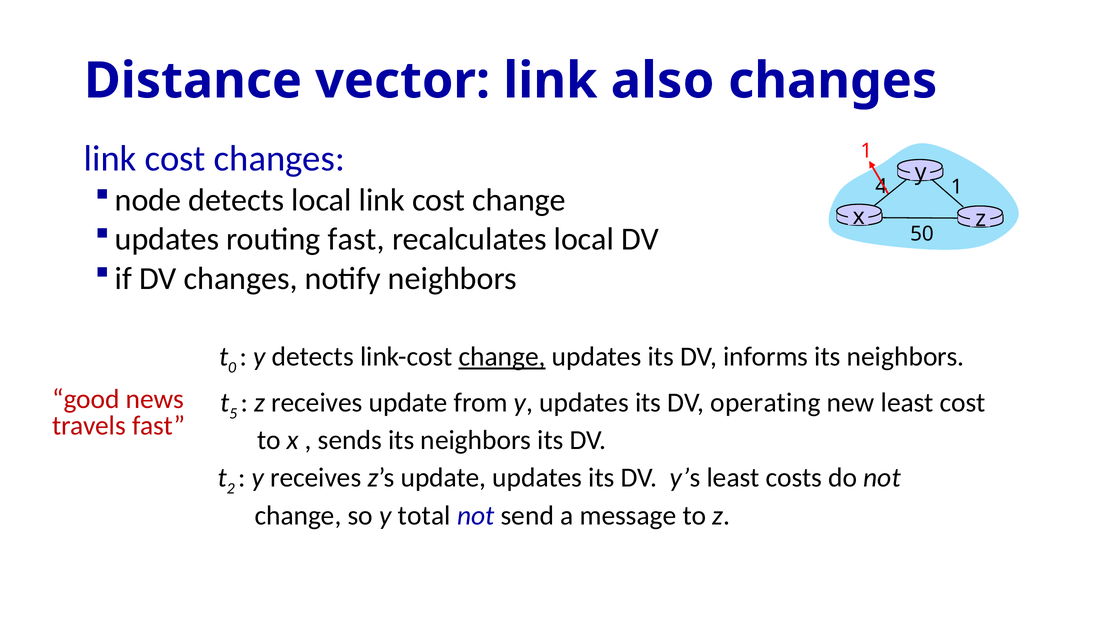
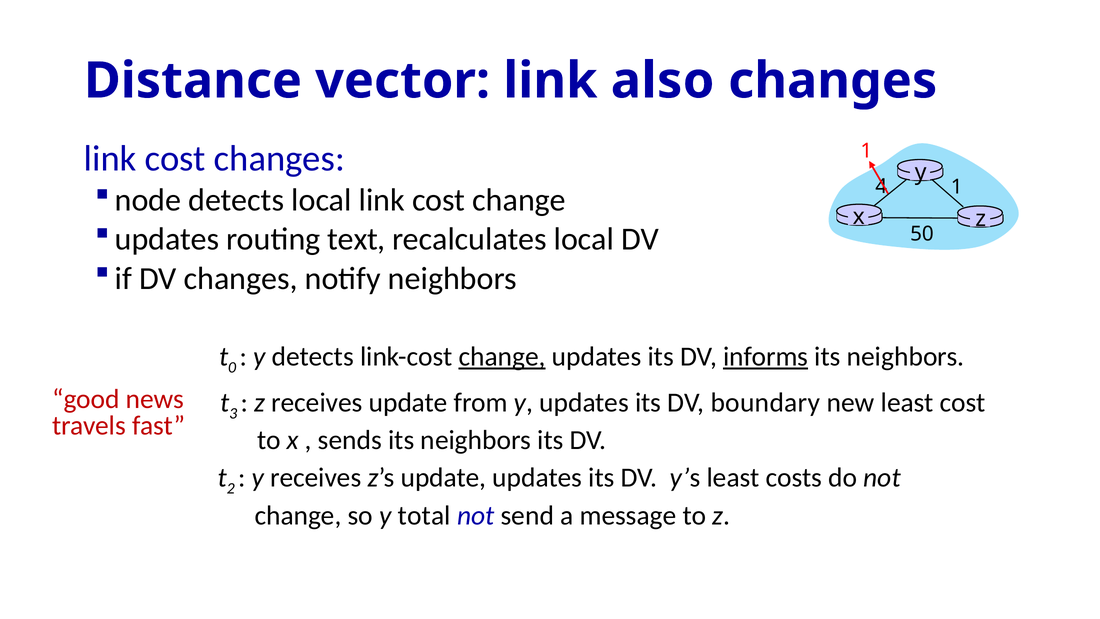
routing fast: fast -> text (356, 239)
informs underline: none -> present (766, 356)
5: 5 -> 3 (233, 413)
operating: operating -> boundary (765, 403)
